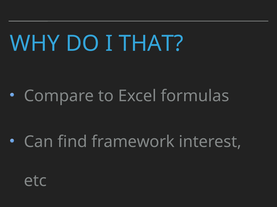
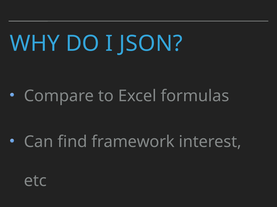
THAT: THAT -> JSON (151, 44)
